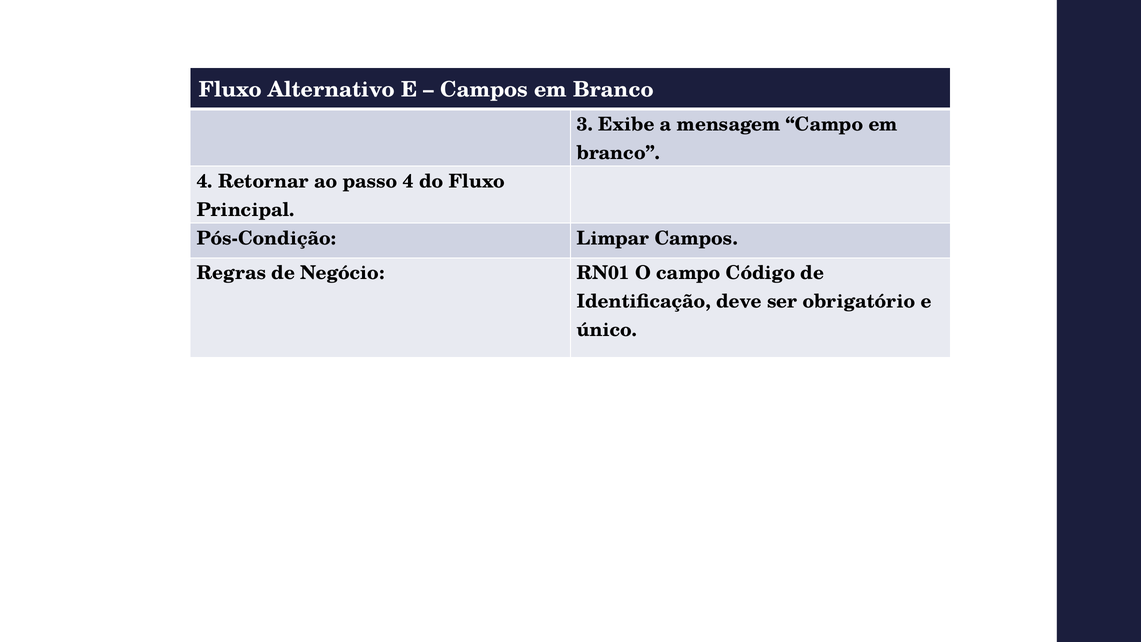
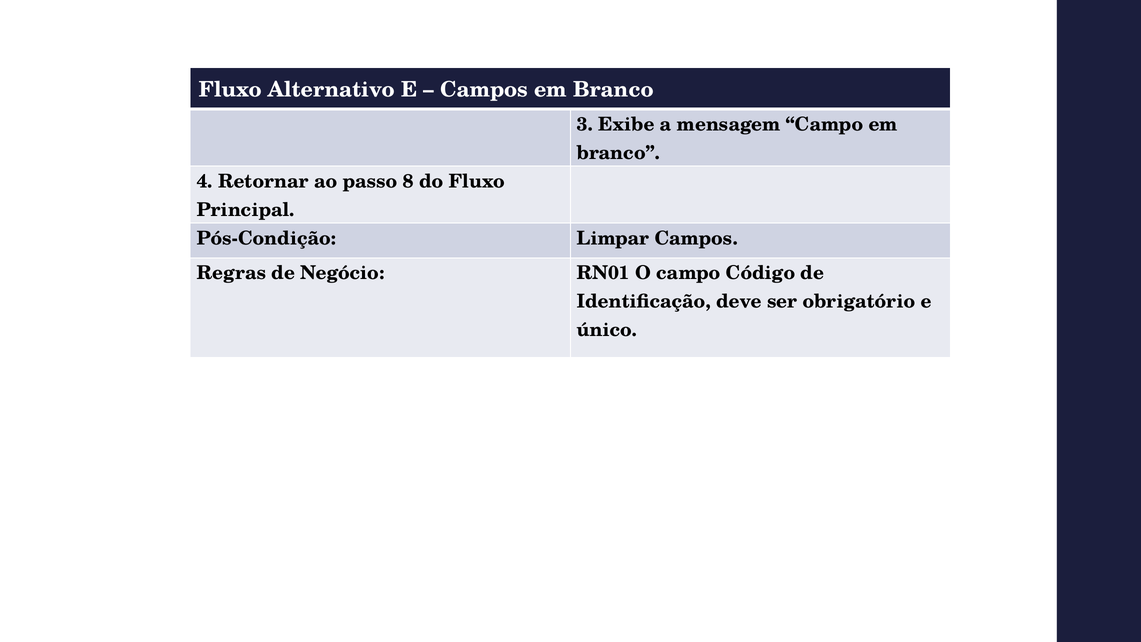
passo 4: 4 -> 8 (408, 181)
